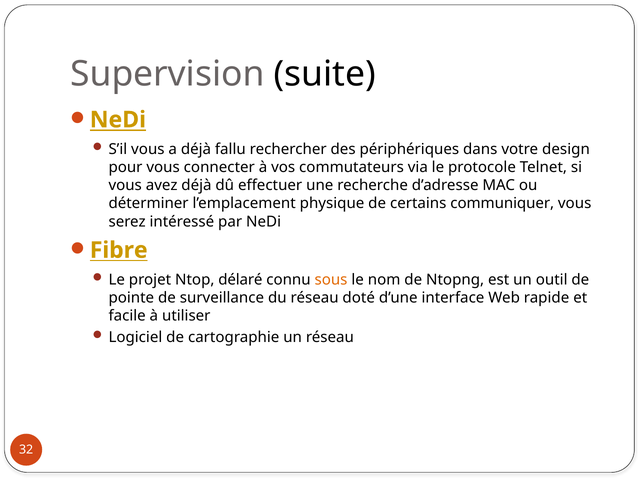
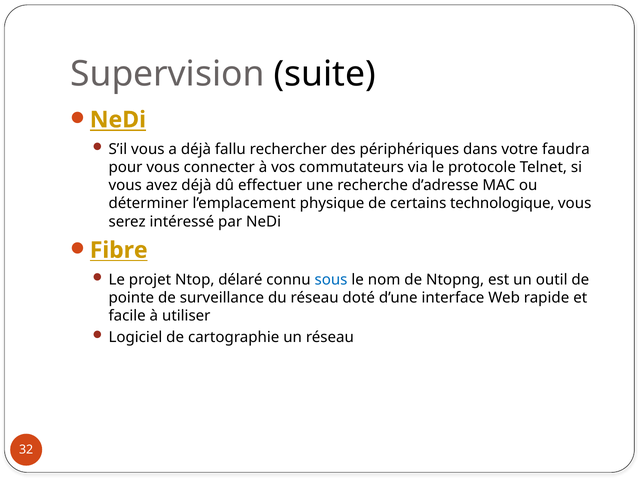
design: design -> faudra (566, 149)
communiquer: communiquer -> technologique (502, 204)
sous colour: orange -> blue (331, 280)
